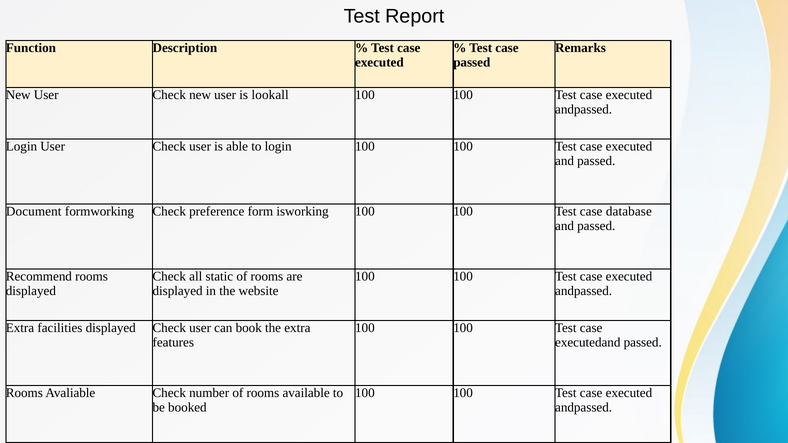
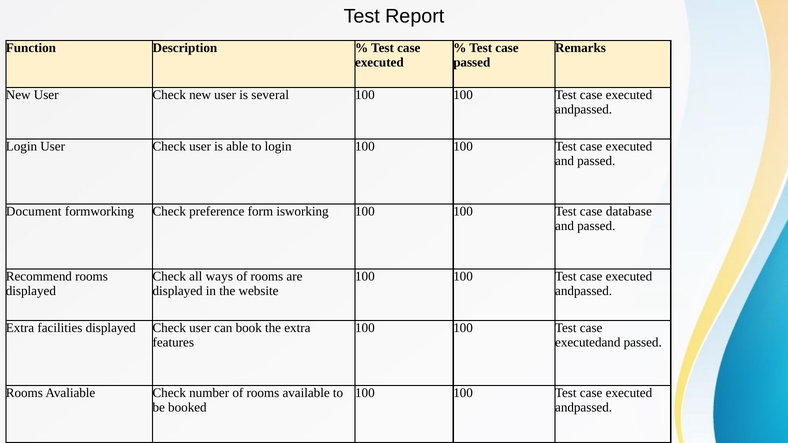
lookall: lookall -> several (270, 95)
static: static -> ways (219, 276)
